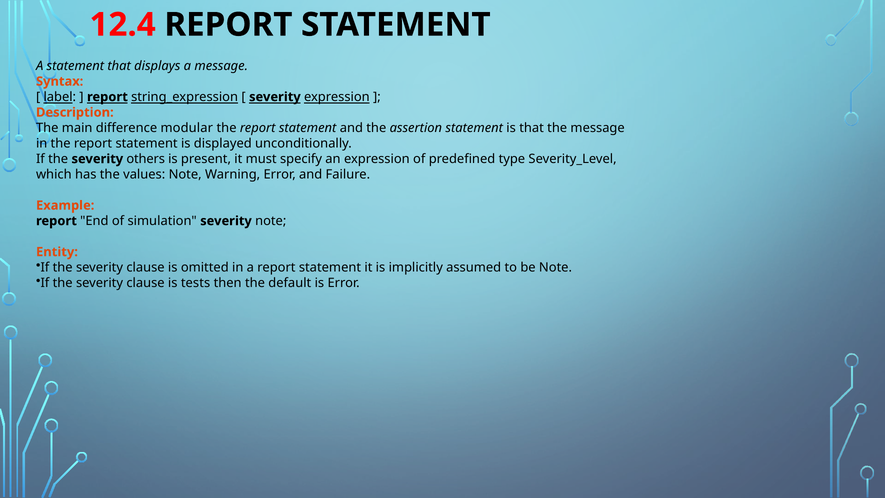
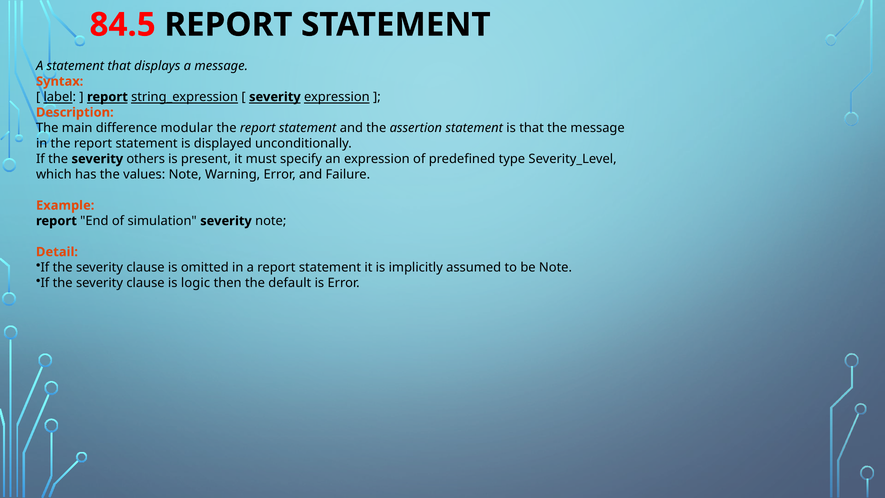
12.4: 12.4 -> 84.5 (123, 25)
Entity: Entity -> Detail (57, 252)
tests: tests -> logic (196, 283)
